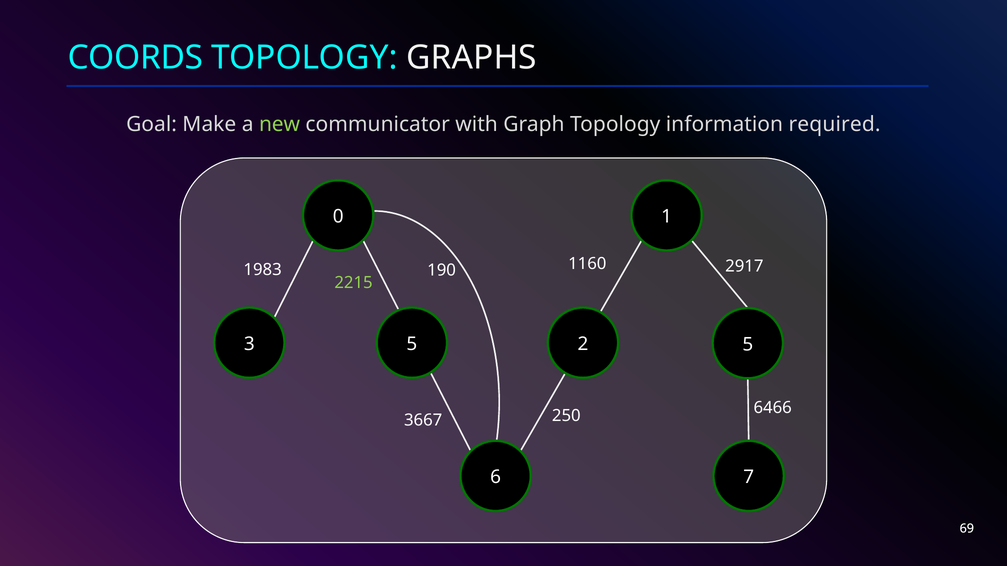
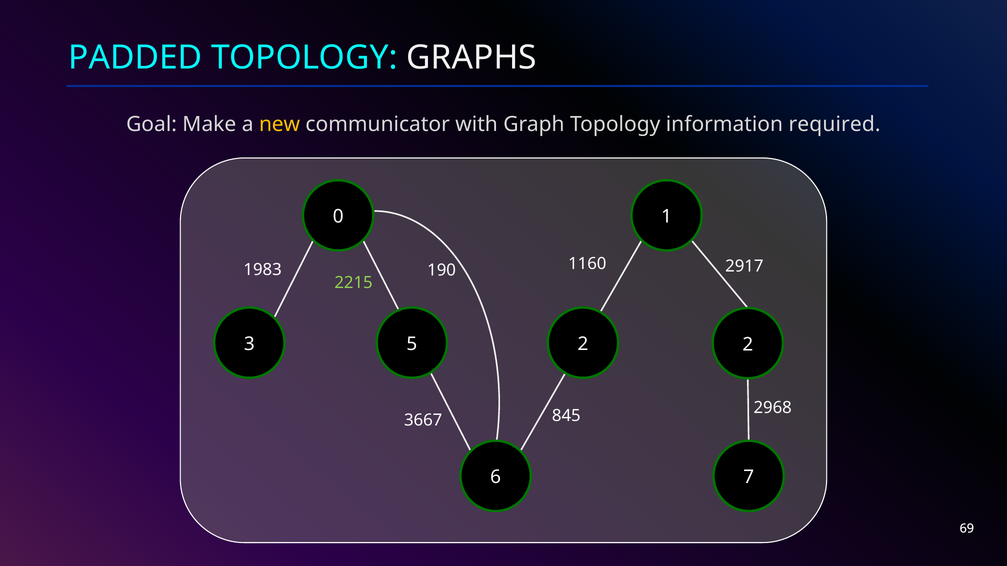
COORDS: COORDS -> PADDED (135, 58)
new colour: light green -> yellow (280, 124)
3 5: 5 -> 2 (748, 345)
6466: 6466 -> 2968 (773, 408)
250: 250 -> 845 (566, 416)
